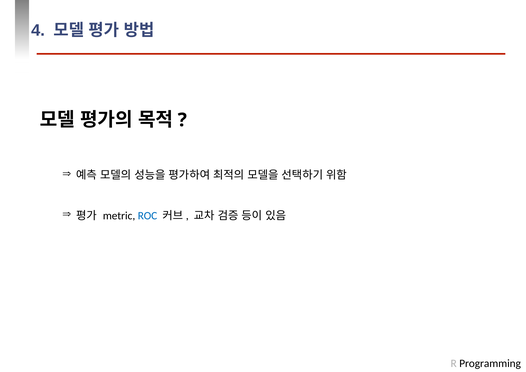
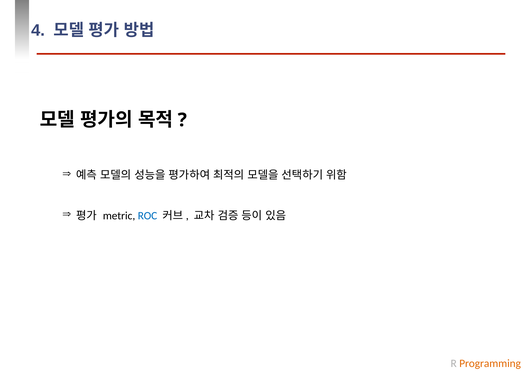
Programming colour: black -> orange (490, 363)
